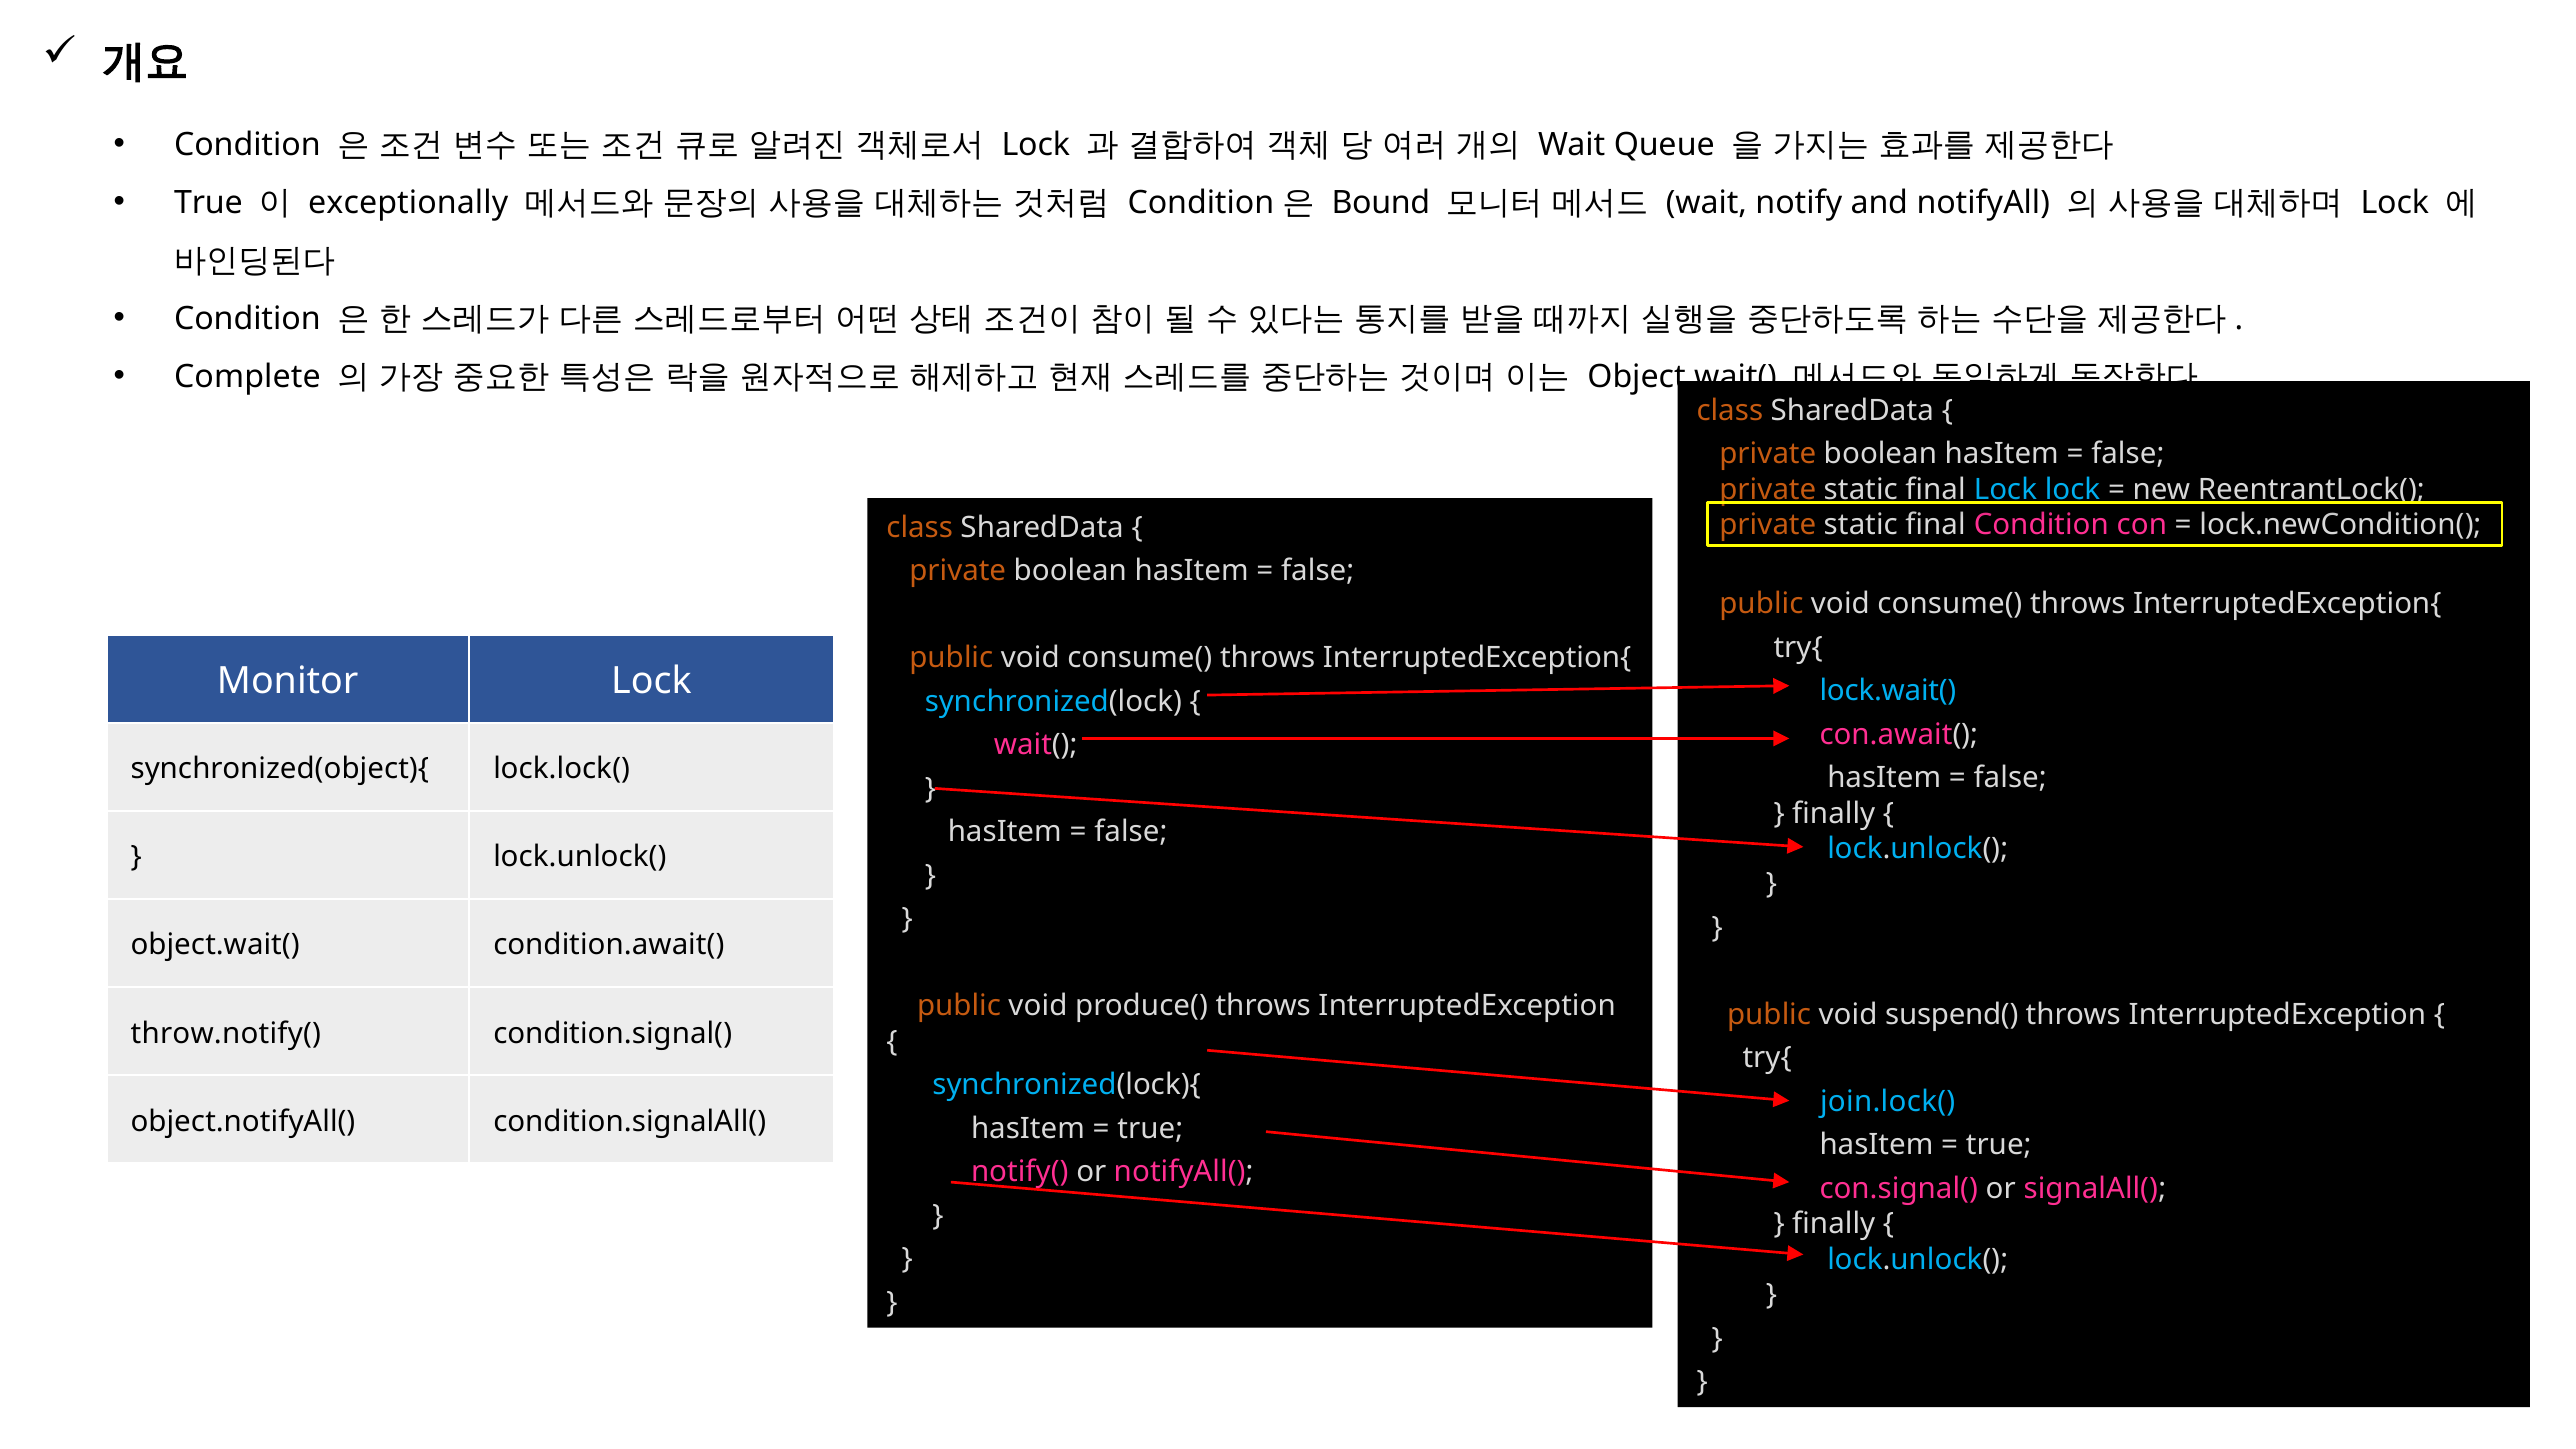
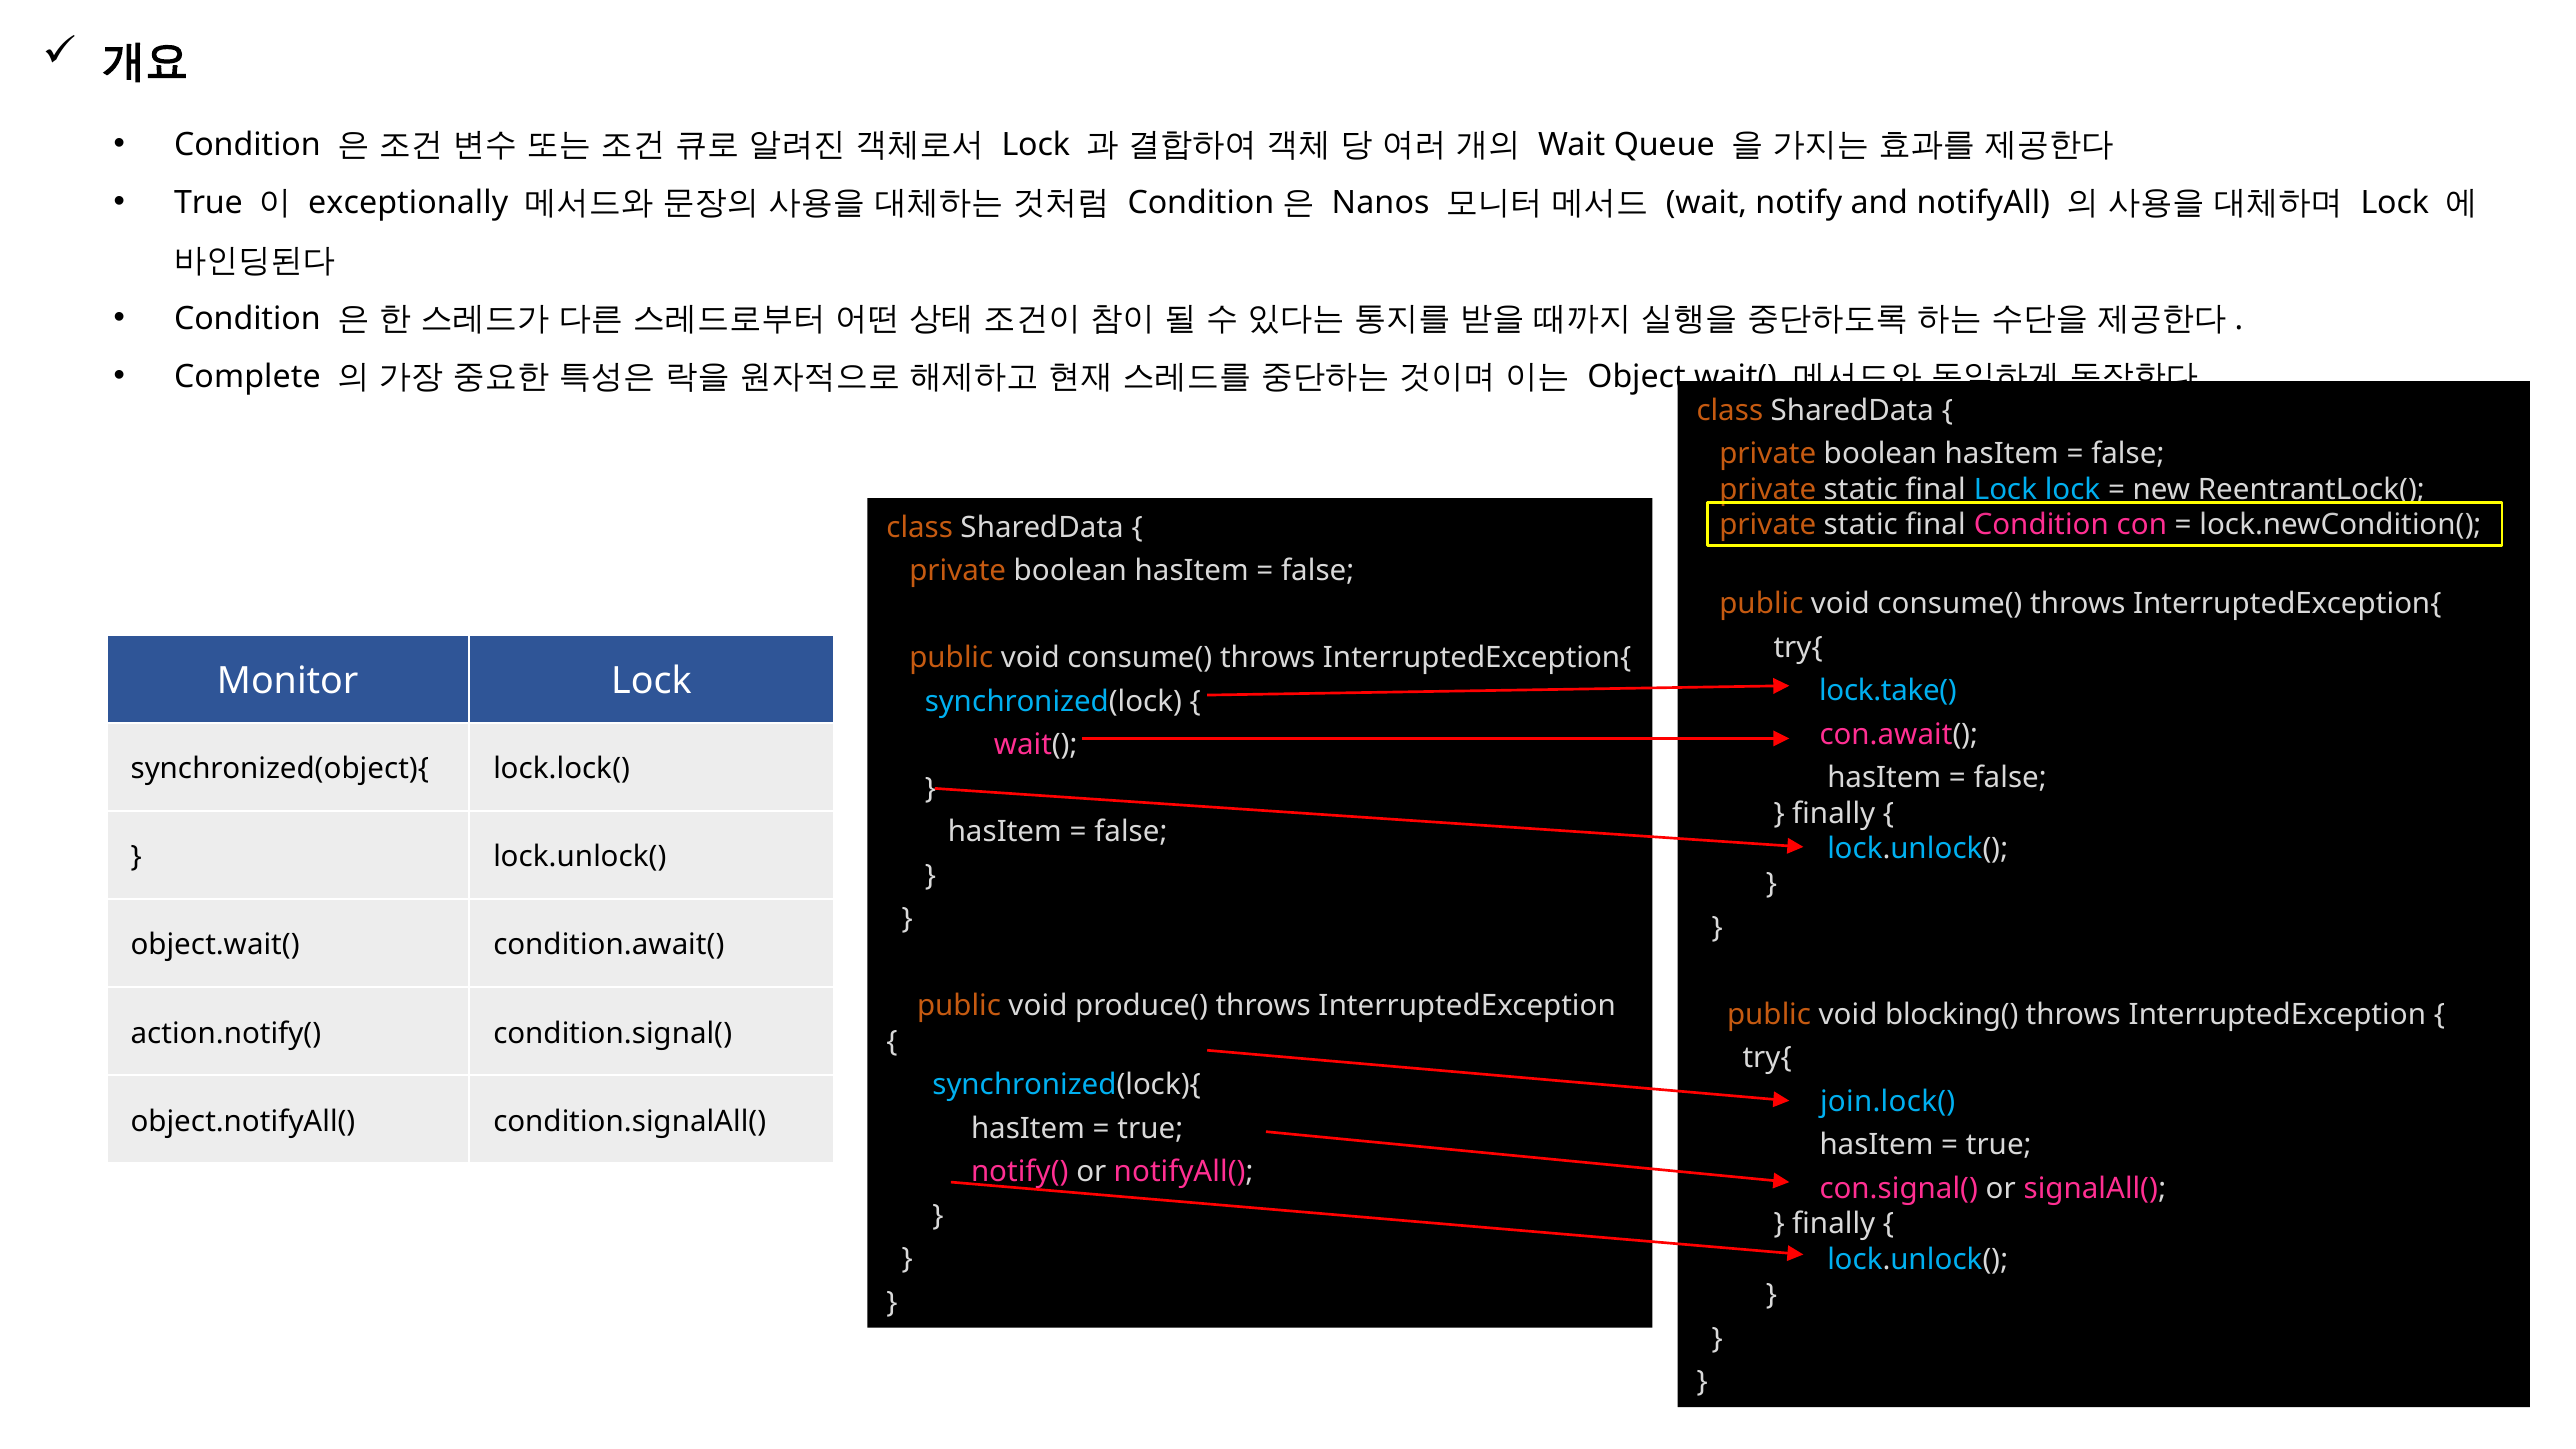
Bound: Bound -> Nanos (1381, 203)
lock.wait(: lock.wait( -> lock.take( (1888, 691)
suspend(: suspend( -> blocking( (1952, 1015)
throw.notify(: throw.notify( -> action.notify( (226, 1033)
